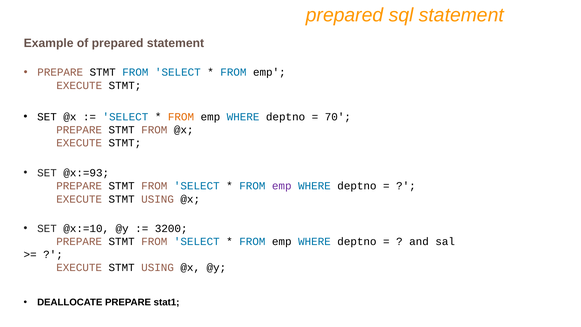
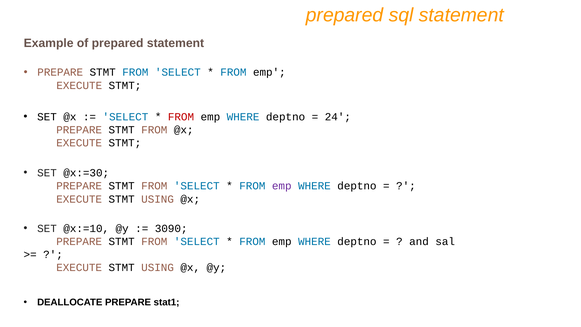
FROM colour: orange -> red (181, 117)
70: 70 -> 24 (338, 117)
@x:=93: @x:=93 -> @x:=30 (86, 173)
3200: 3200 -> 3090 (171, 228)
